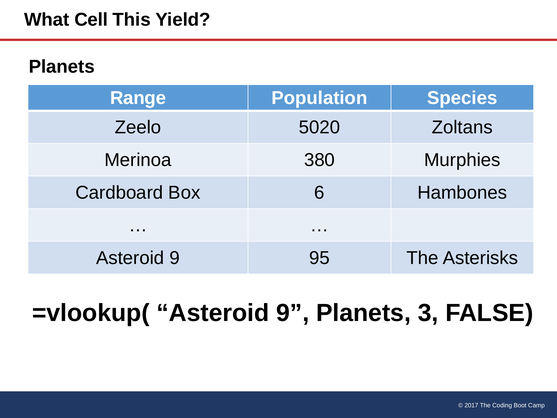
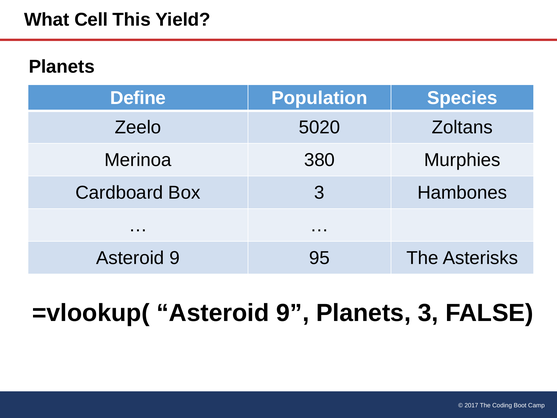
Range: Range -> Define (138, 98)
Box 6: 6 -> 3 (319, 193)
